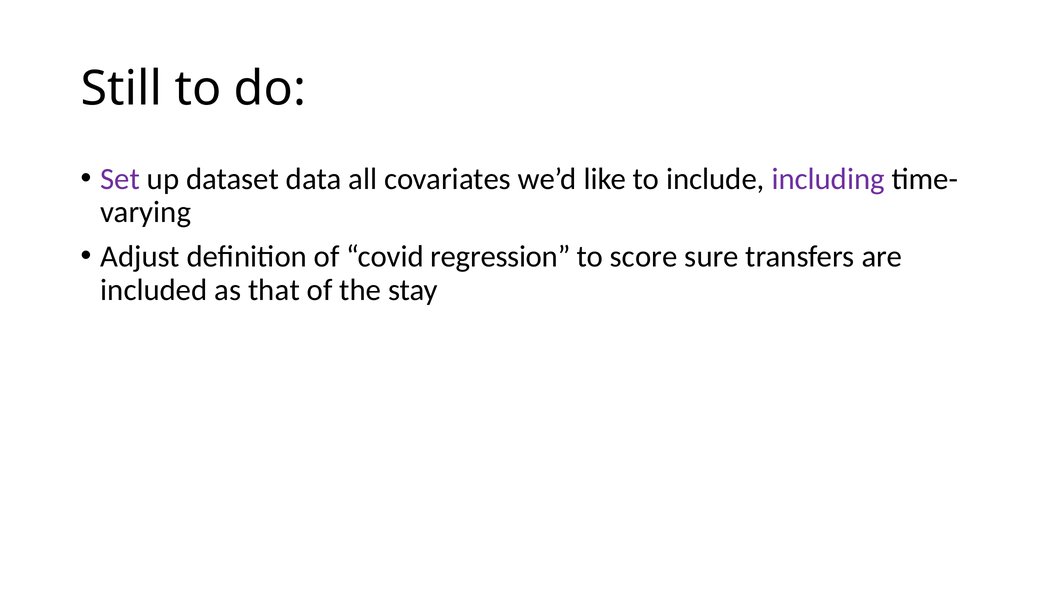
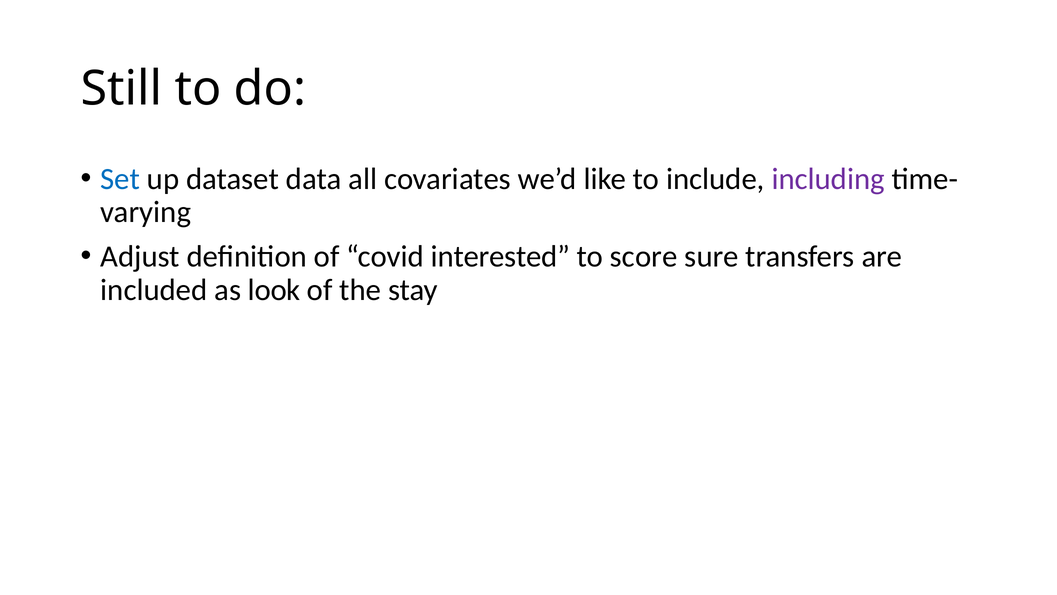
Set colour: purple -> blue (120, 179)
regression: regression -> interested (500, 256)
that: that -> look (274, 290)
